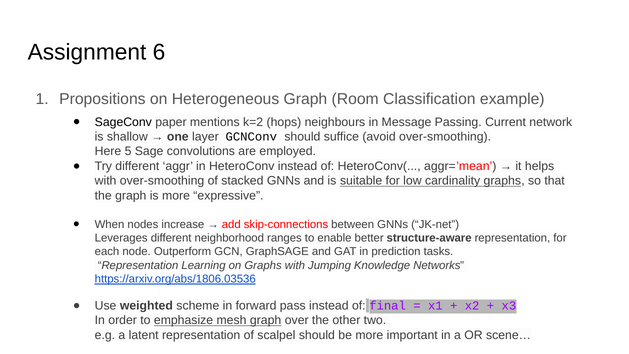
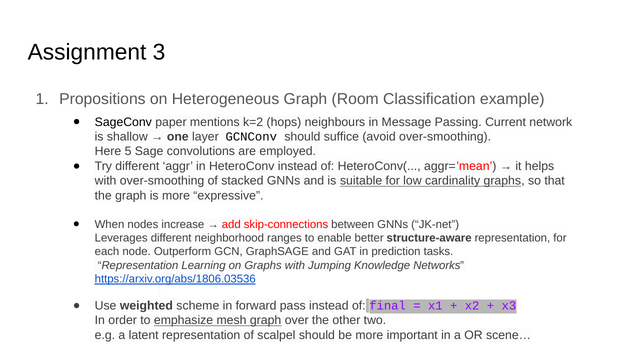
6: 6 -> 3 (159, 52)
